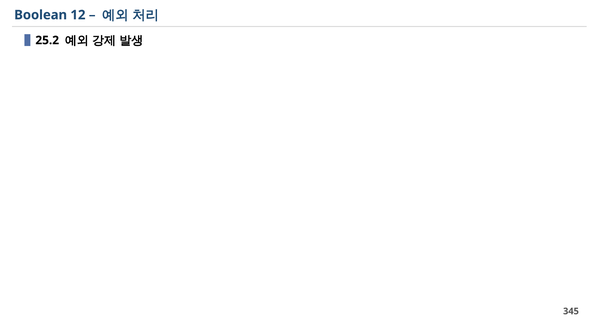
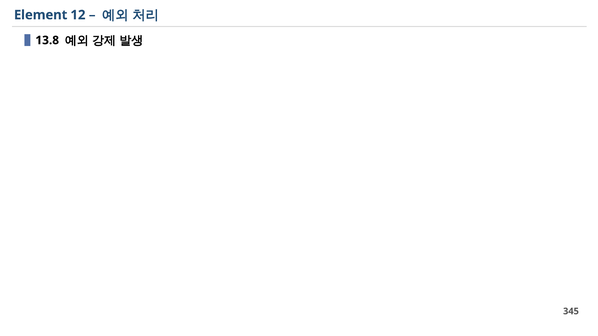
Boolean: Boolean -> Element (41, 15)
25.2: 25.2 -> 13.8 (47, 40)
